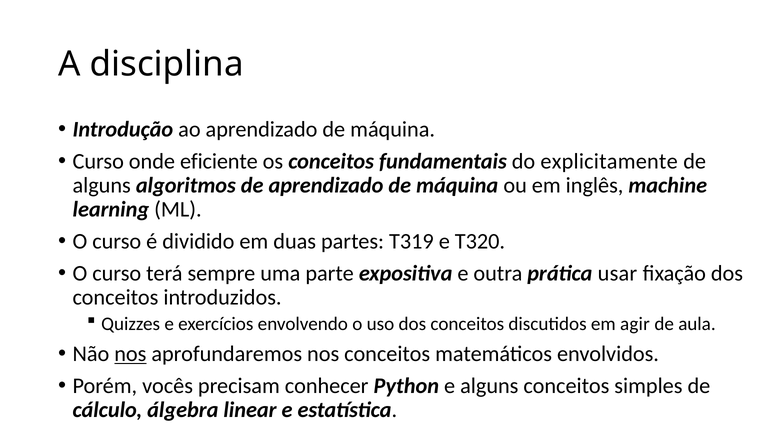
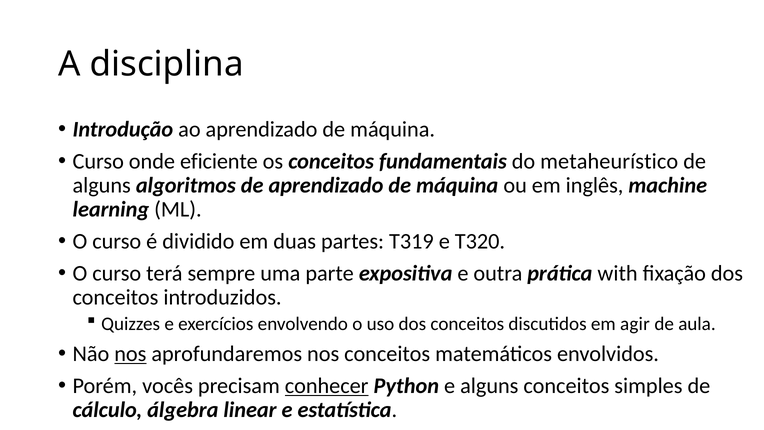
explicitamente: explicitamente -> metaheurístico (609, 161)
usar: usar -> with (618, 273)
conhecer underline: none -> present (327, 386)
